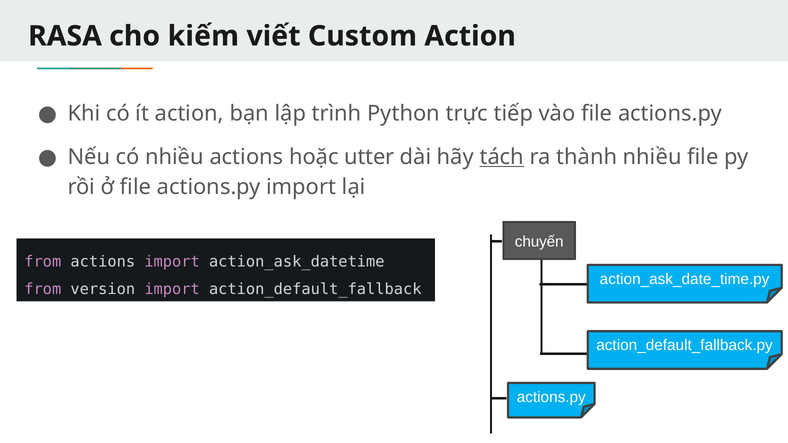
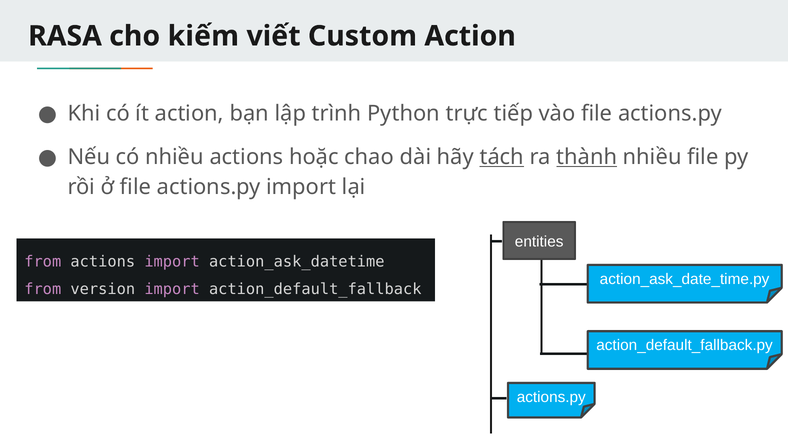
utter: utter -> chao (369, 157)
thành underline: none -> present (587, 157)
chuyến: chuyến -> entities (539, 242)
